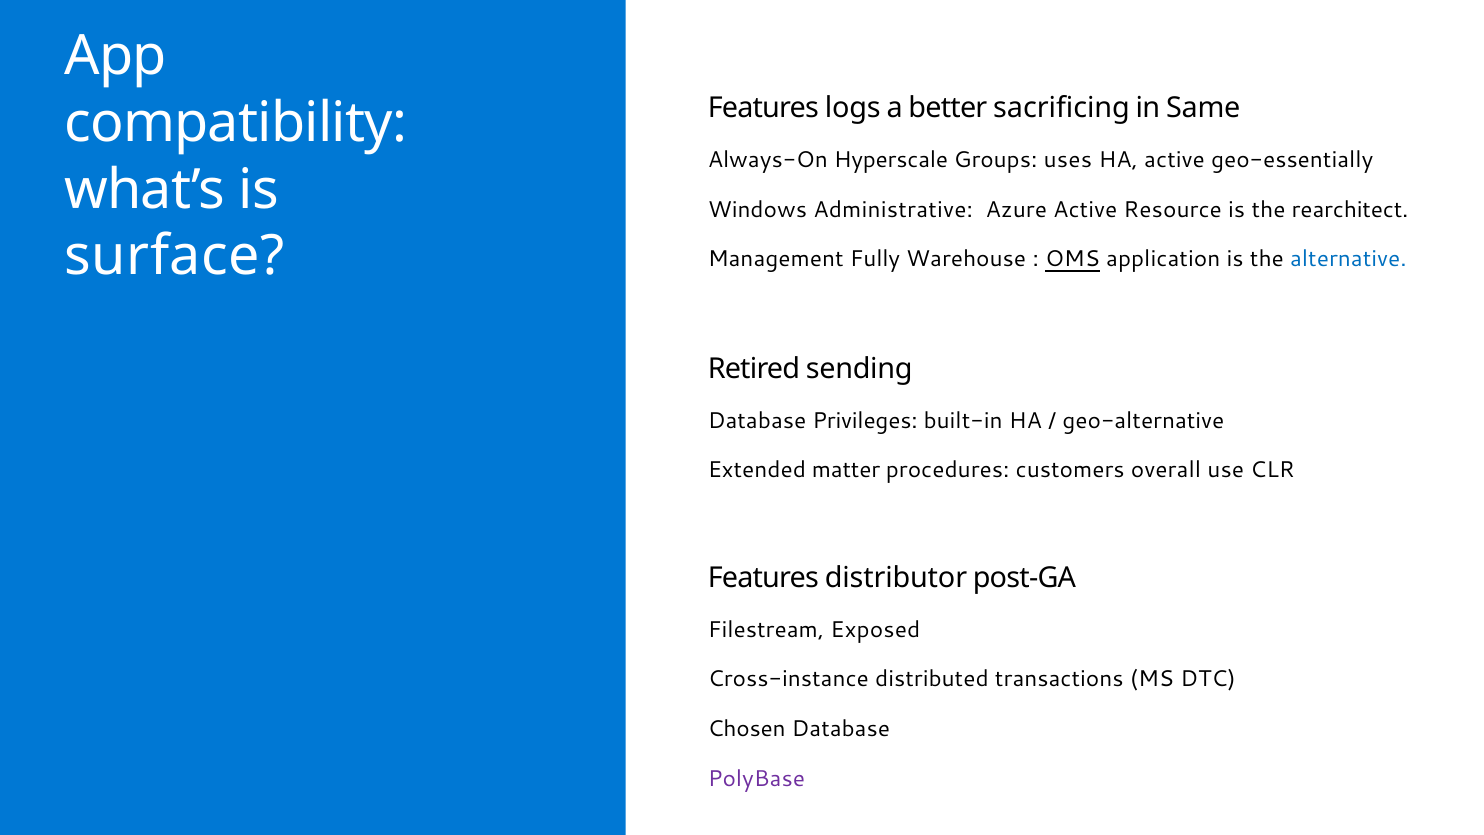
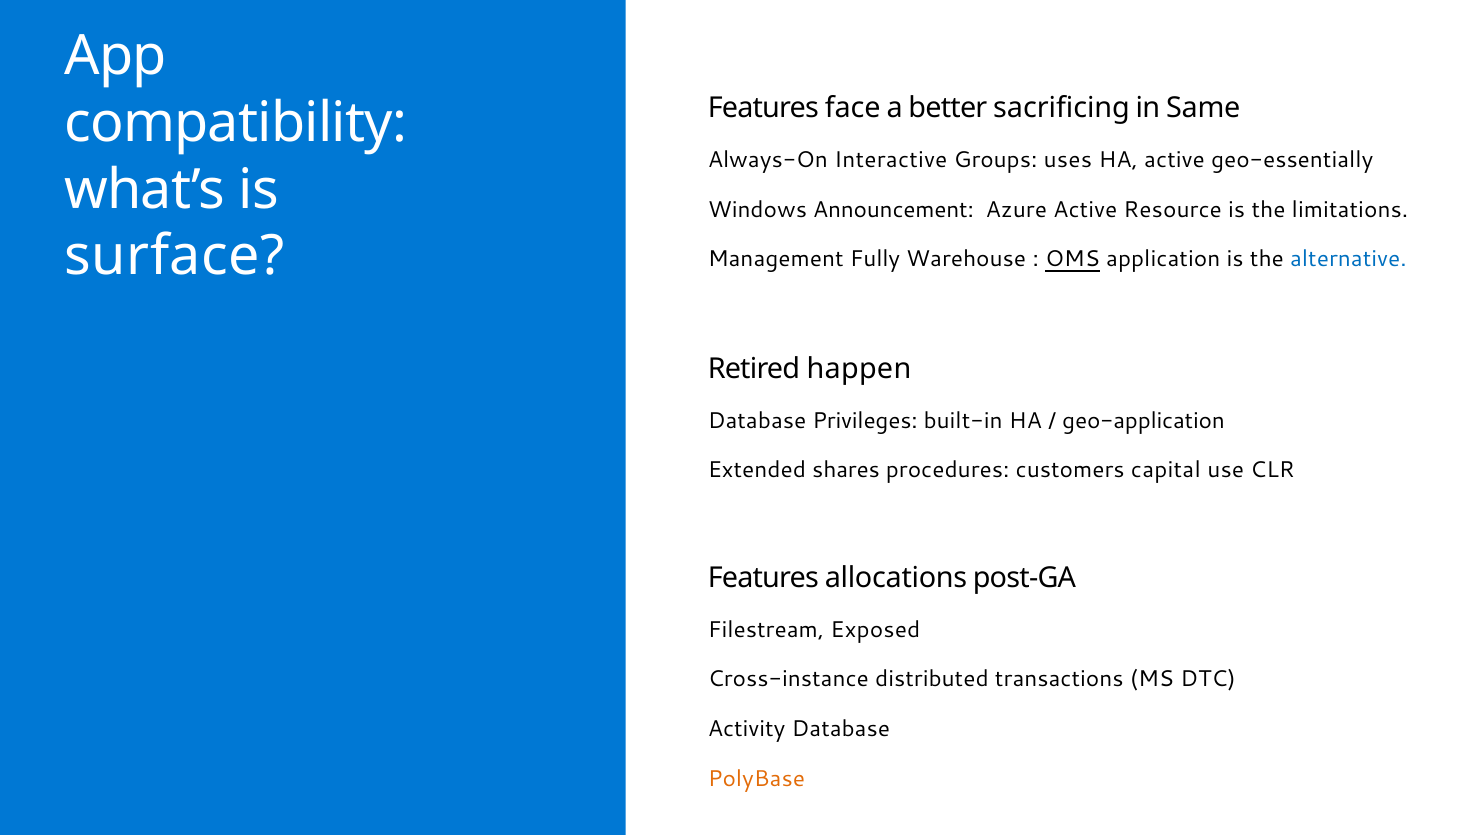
logs: logs -> face (853, 108)
Hyperscale: Hyperscale -> Interactive (891, 160)
Administrative: Administrative -> Announcement (893, 210)
rearchitect: rearchitect -> limitations (1350, 210)
sending: sending -> happen (859, 368)
geo-alternative: geo-alternative -> geo-application (1144, 421)
matter: matter -> shares (846, 470)
overall: overall -> capital (1166, 470)
distributor: distributor -> allocations (896, 577)
Chosen: Chosen -> Activity (747, 729)
PolyBase colour: purple -> orange (756, 778)
